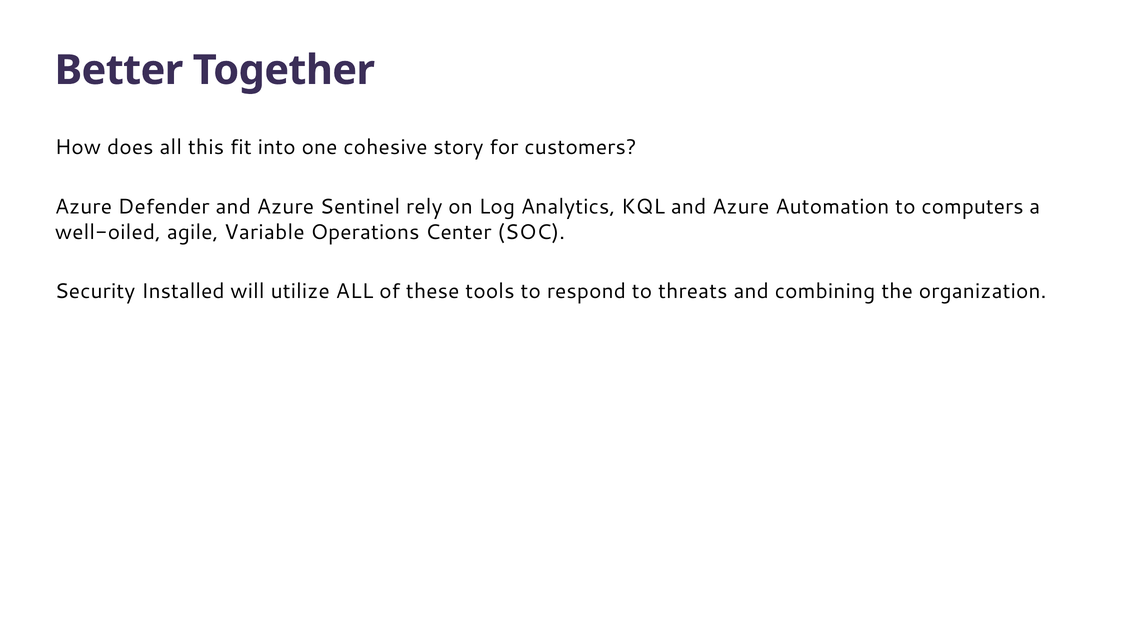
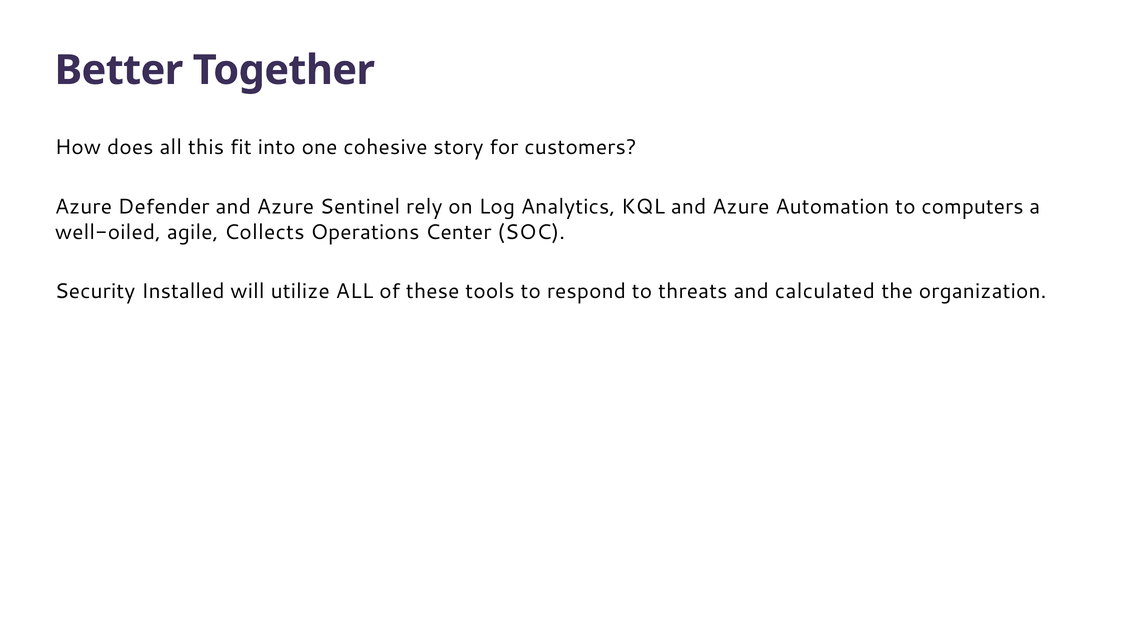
Variable: Variable -> Collects (264, 232)
combining: combining -> calculated (825, 291)
